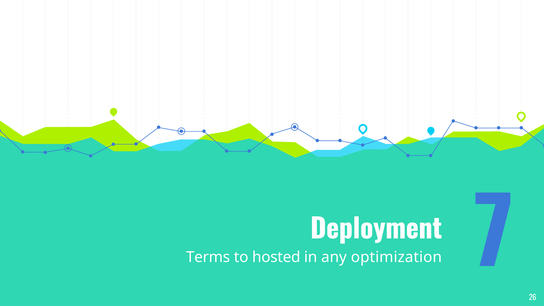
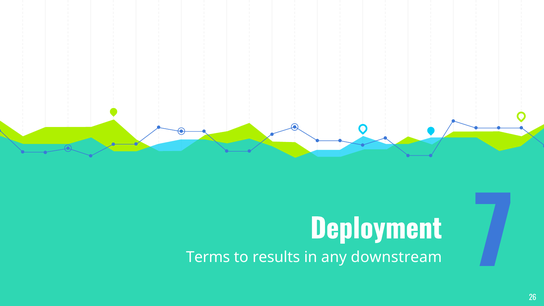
hosted: hosted -> results (276, 257)
optimization: optimization -> downstream (396, 257)
